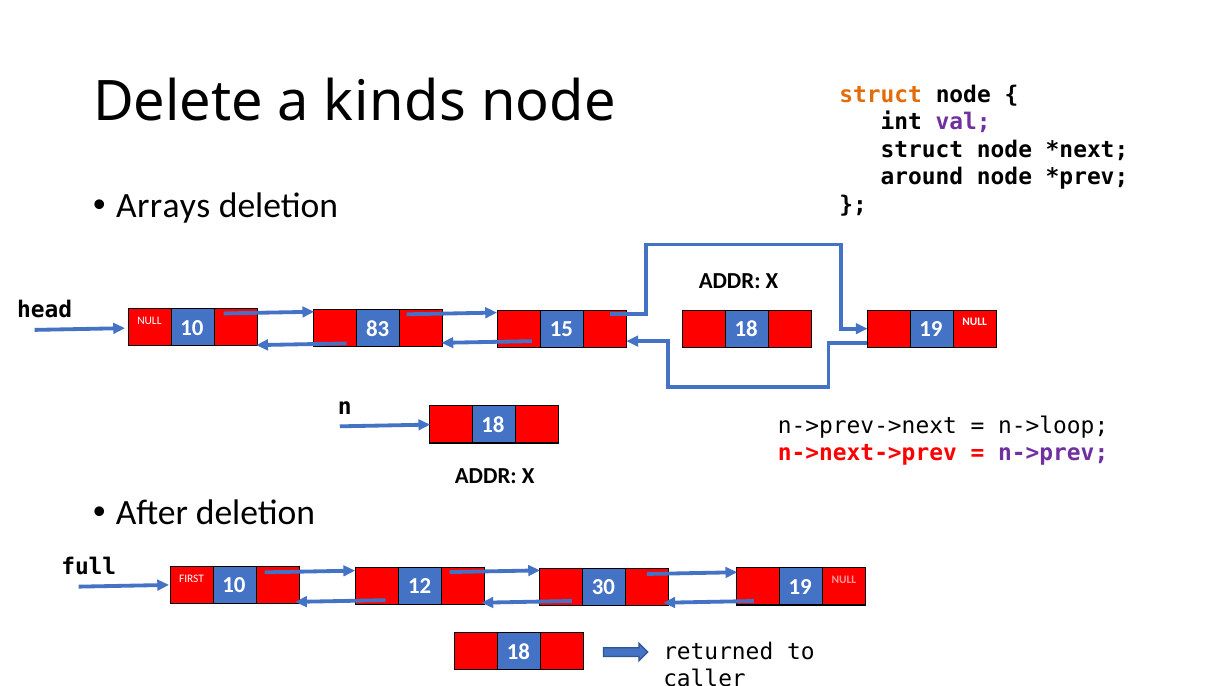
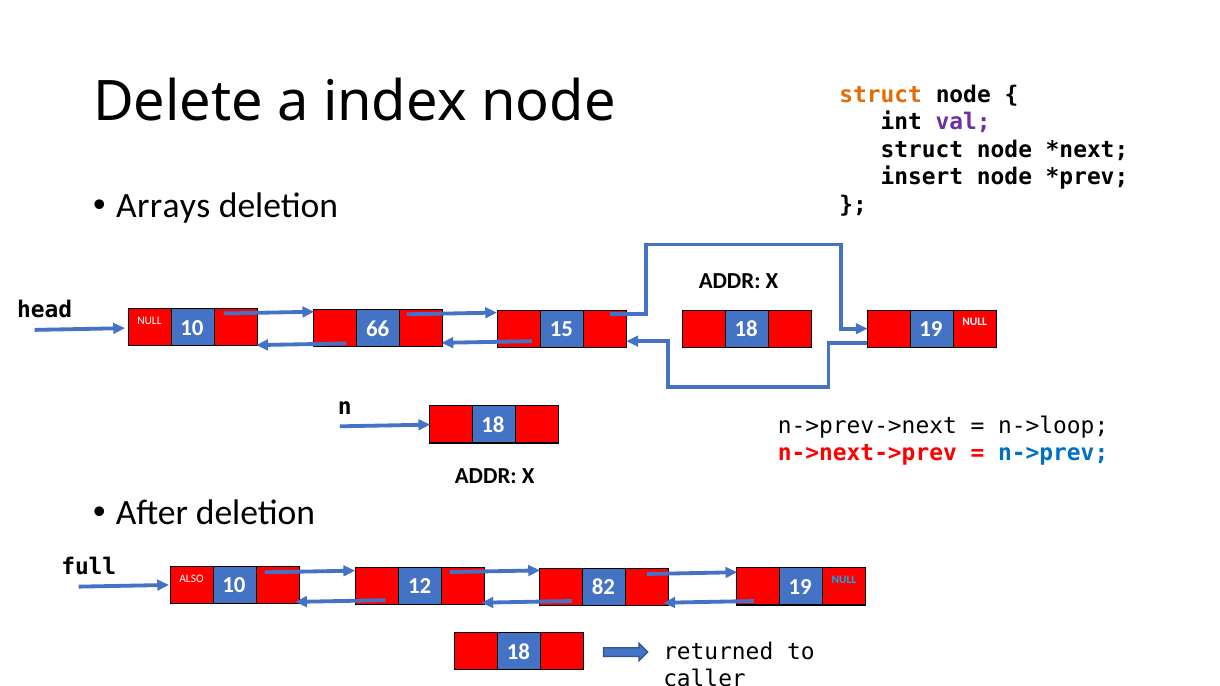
kinds: kinds -> index (395, 102)
around: around -> insert (922, 177)
83: 83 -> 66 (378, 329)
n->prev colour: purple -> blue (1053, 453)
FIRST: FIRST -> ALSO (191, 578)
30: 30 -> 82 (603, 587)
NULL colour: pink -> light blue (844, 580)
